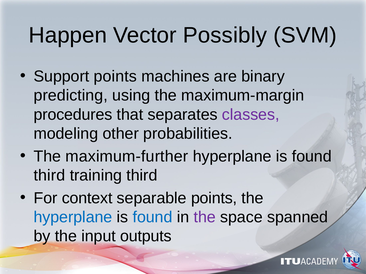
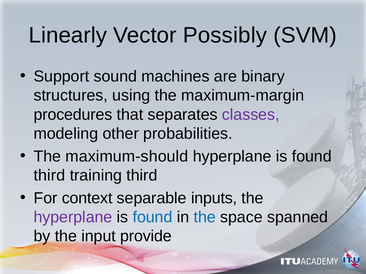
Happen: Happen -> Linearly (68, 35)
Support points: points -> sound (115, 77)
predicting: predicting -> structures (71, 96)
maximum-further: maximum-further -> maximum-should (127, 157)
separable points: points -> inputs (214, 198)
hyperplane colour: blue -> purple (73, 217)
the colour: purple -> blue (205, 217)
outputs: outputs -> provide (146, 237)
